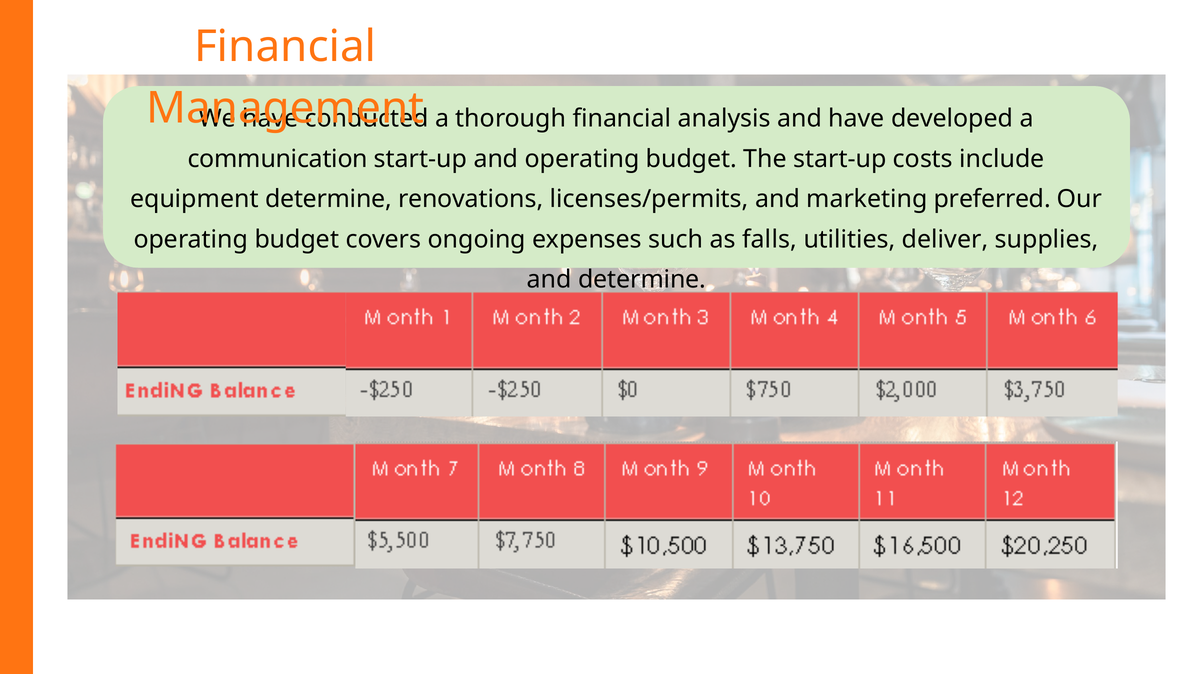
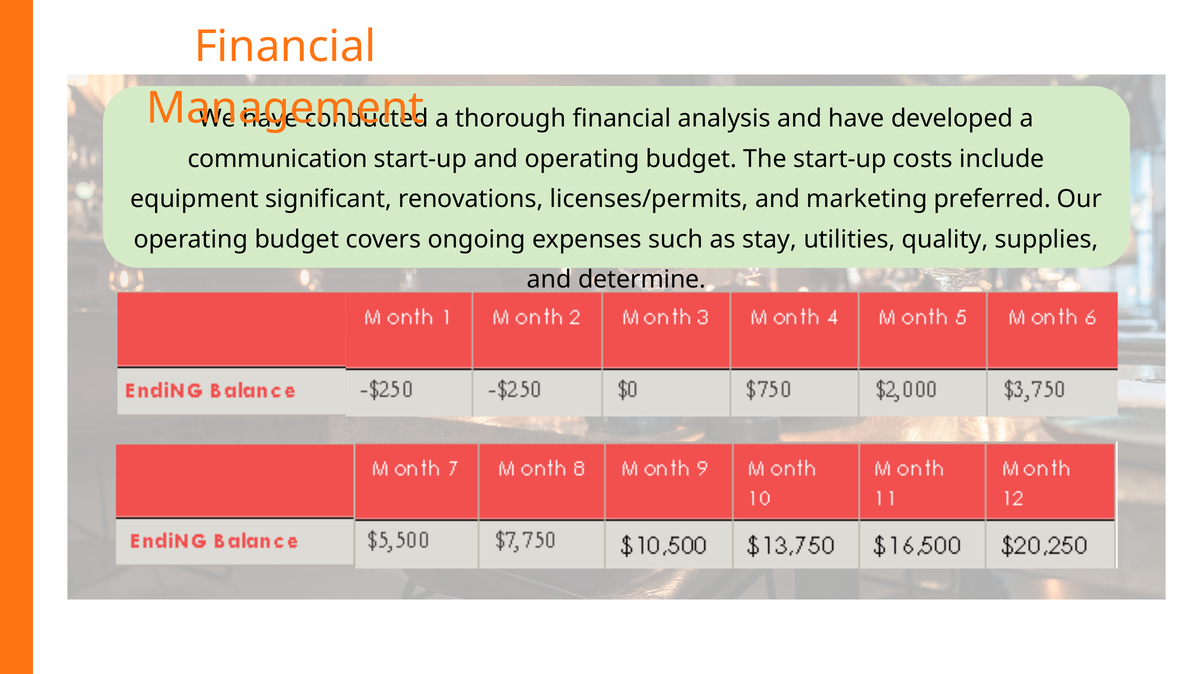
equipment determine: determine -> significant (328, 199)
falls: falls -> stay (769, 239)
deliver: deliver -> quality (945, 239)
